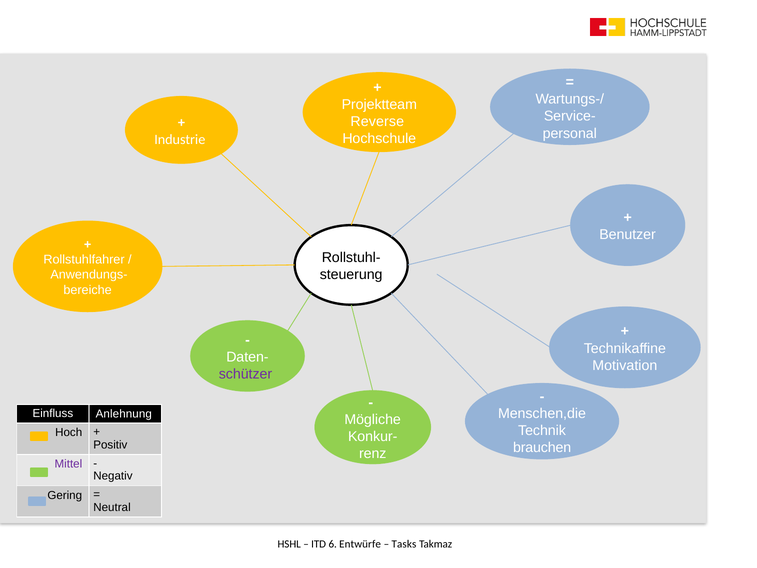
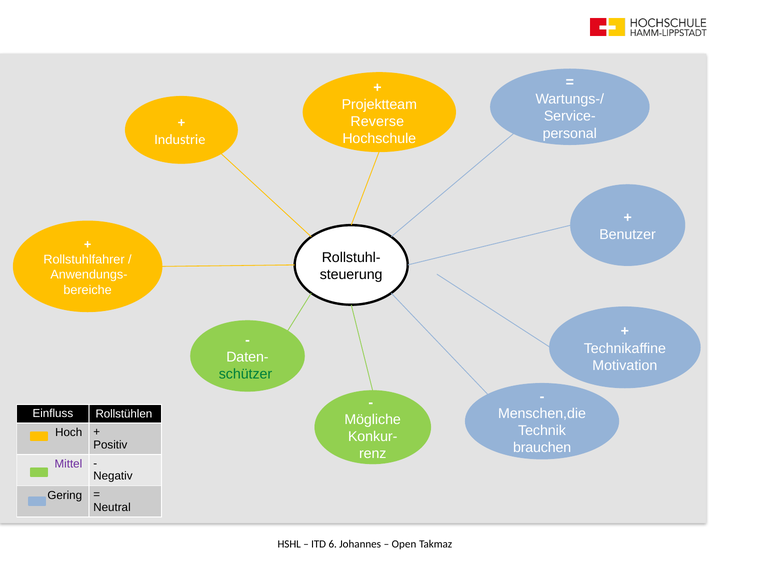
schützer colour: purple -> green (245, 374)
Anlehnung: Anlehnung -> Rollstühlen (124, 414)
Entwürfe: Entwürfe -> Johannes (360, 544)
Tasks: Tasks -> Open (404, 544)
